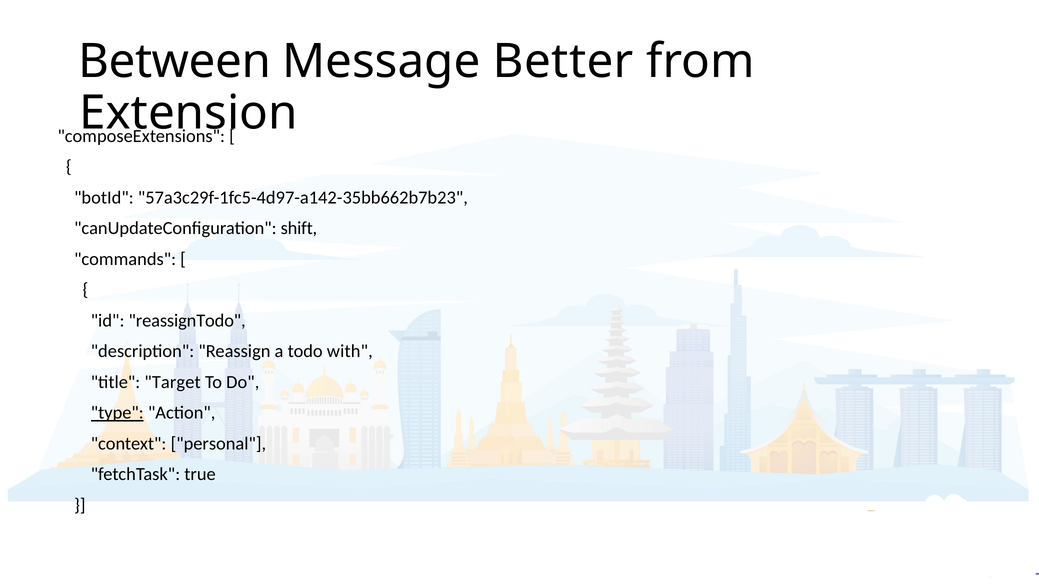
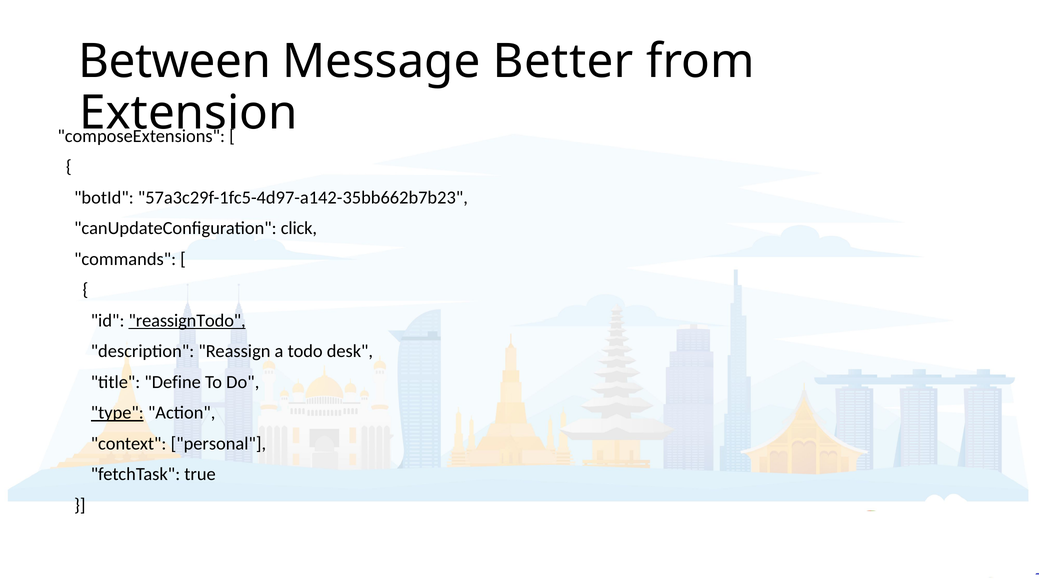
shift: shift -> click (299, 228)
reassignTodo underline: none -> present (187, 320)
with: with -> desk (350, 351)
Target: Target -> Define (173, 382)
